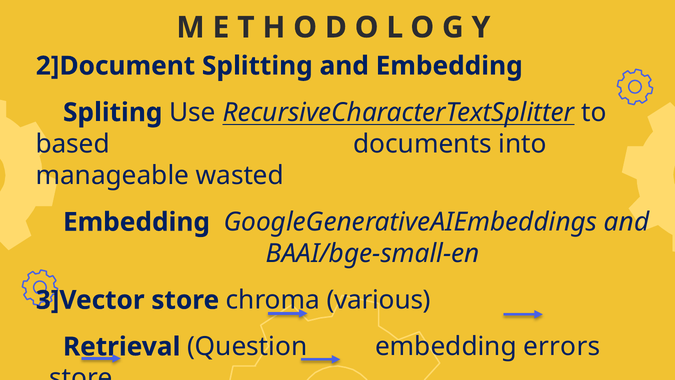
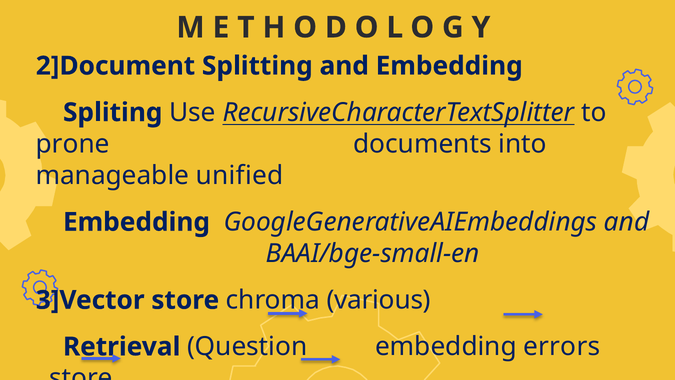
based: based -> prone (73, 144)
wasted: wasted -> unified (240, 175)
